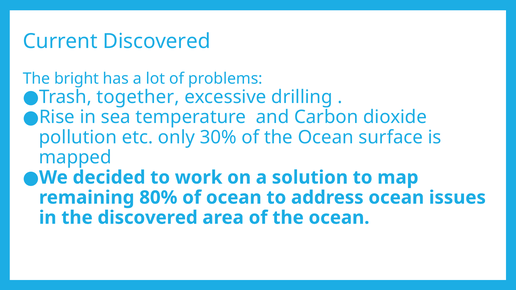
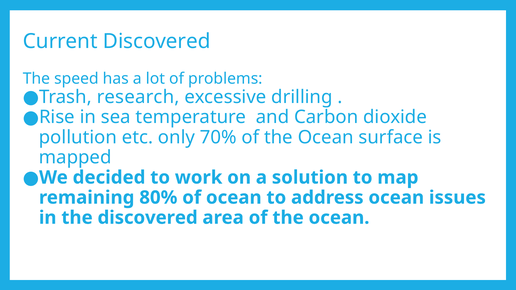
bright: bright -> speed (76, 79)
together: together -> research (138, 97)
30%: 30% -> 70% (218, 137)
